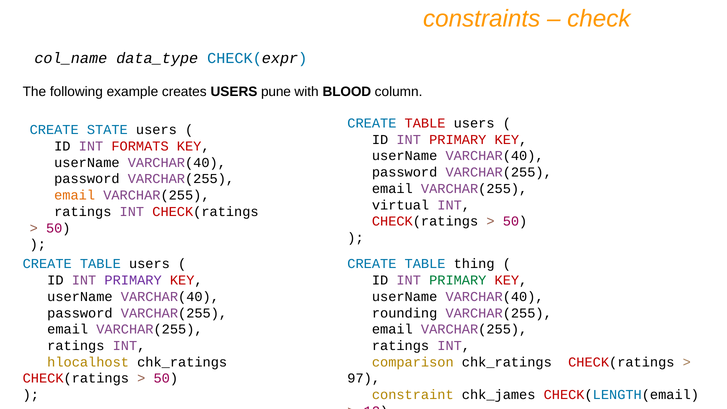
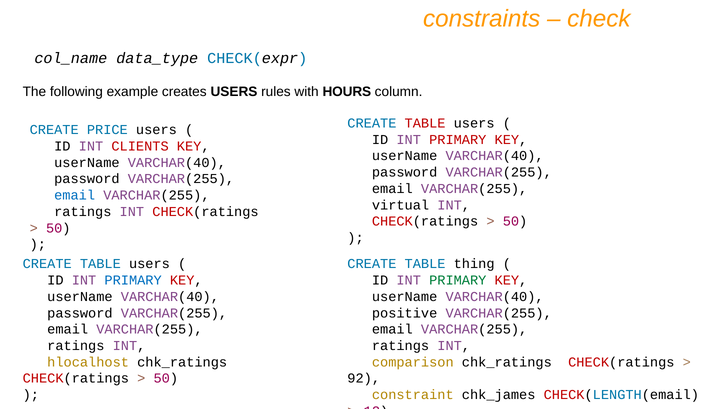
pune: pune -> rules (276, 92)
BLOOD: BLOOD -> HOURS (347, 92)
STATE: STATE -> PRICE (107, 130)
FORMATS: FORMATS -> CLIENTS (140, 146)
email colour: orange -> blue (75, 195)
PRIMARY colour: purple -> blue (133, 280)
rounding: rounding -> positive (405, 313)
97: 97 -> 92 (364, 378)
